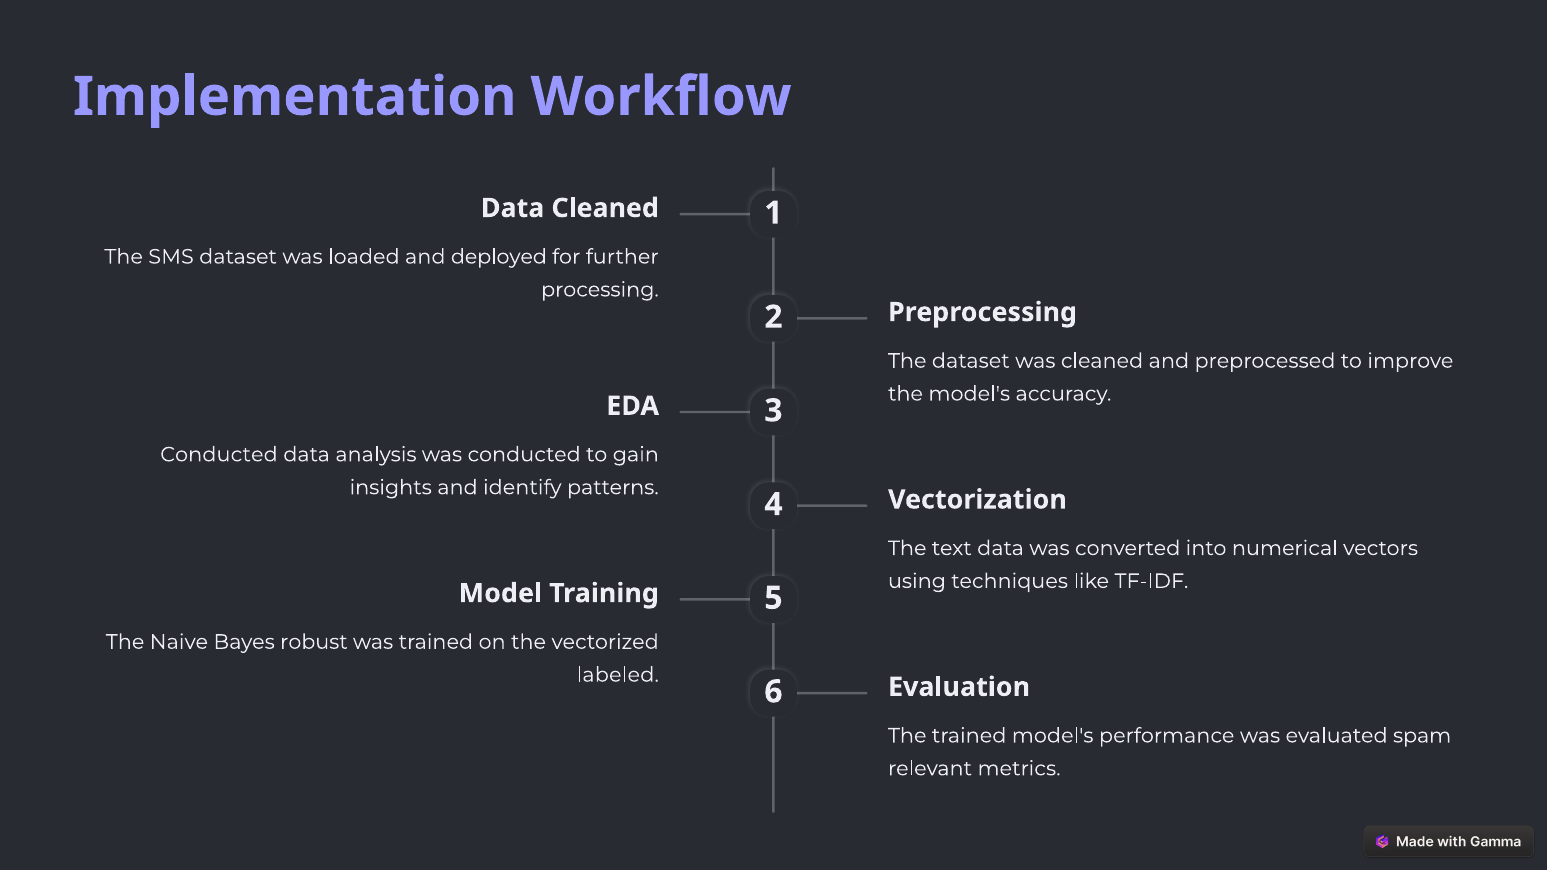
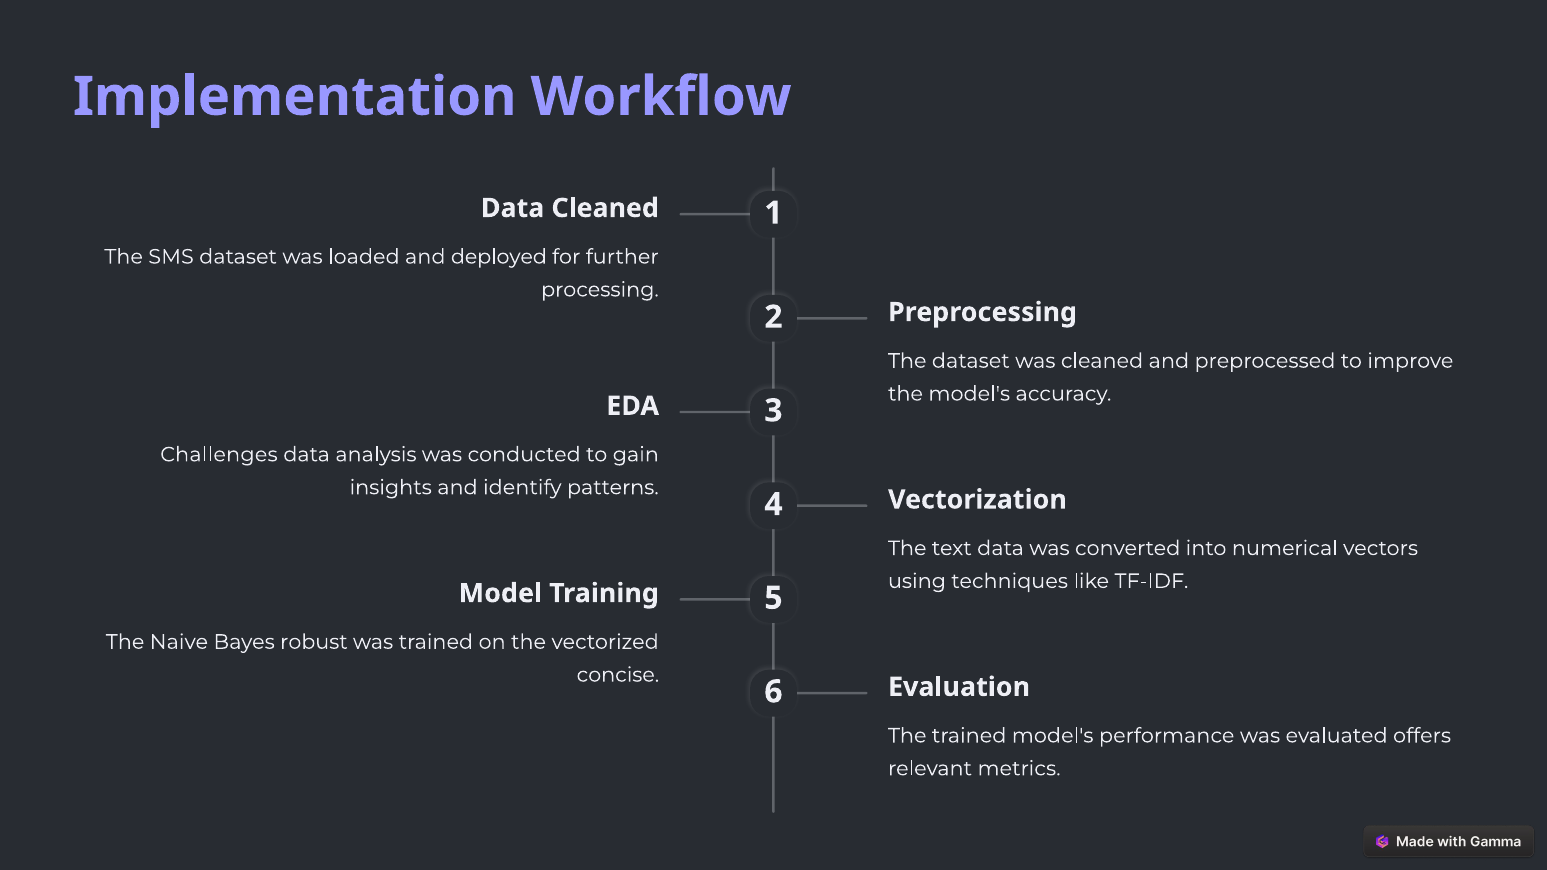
Conducted: Conducted -> Challenges (219, 455)
labeled: labeled -> concise (618, 675)
spam: spam -> offers (1422, 736)
